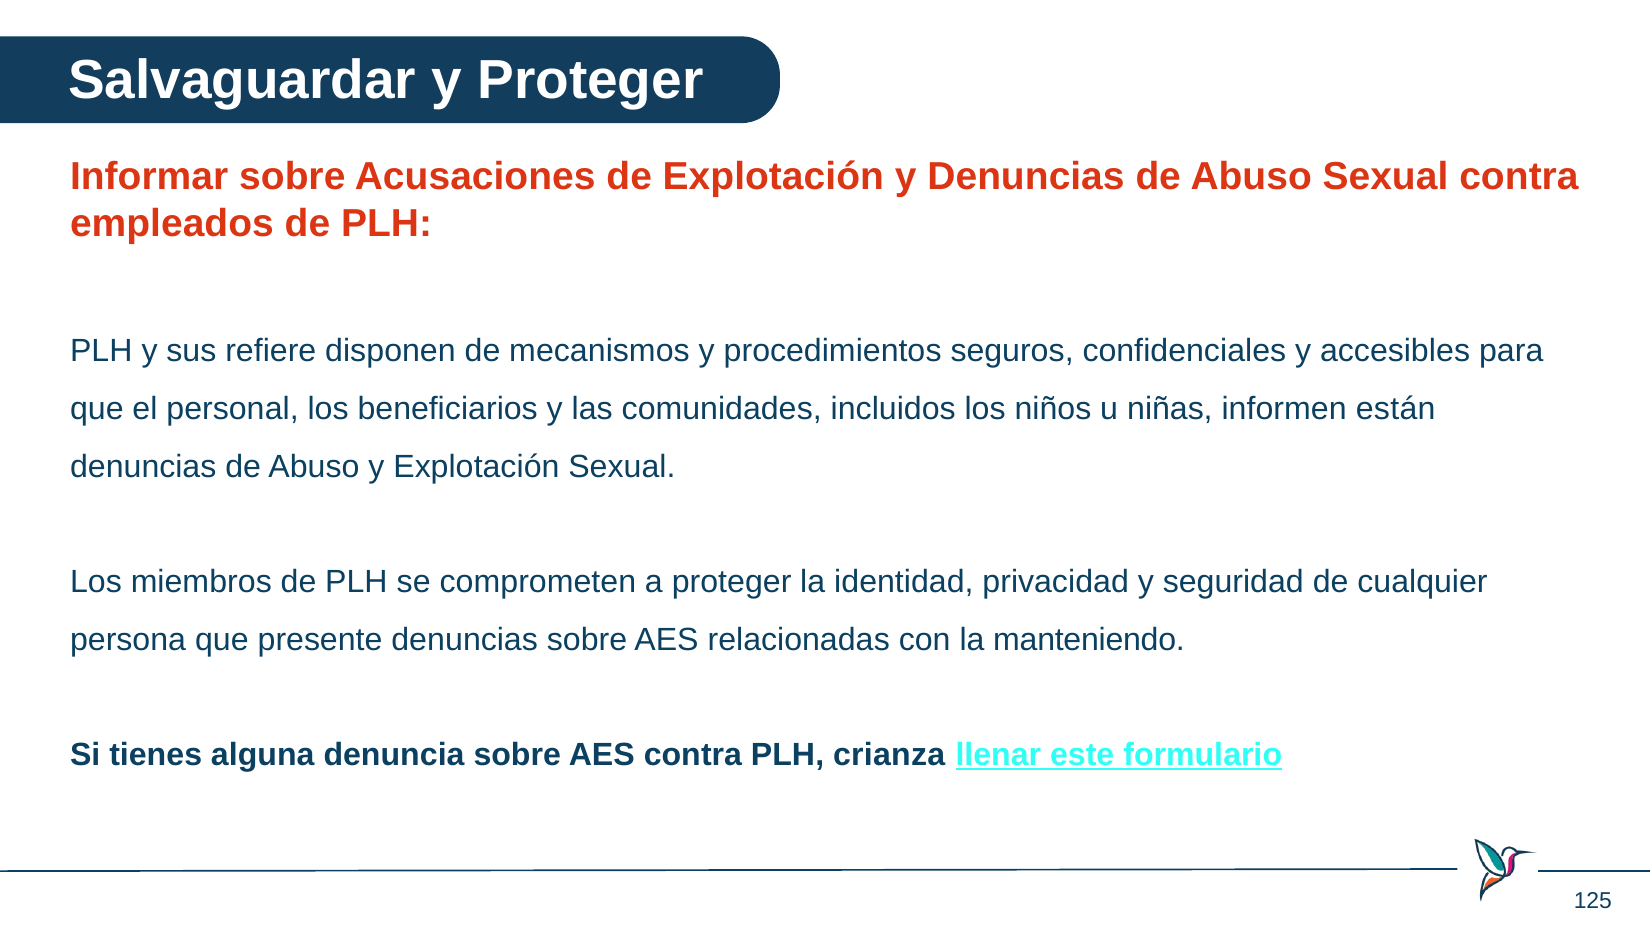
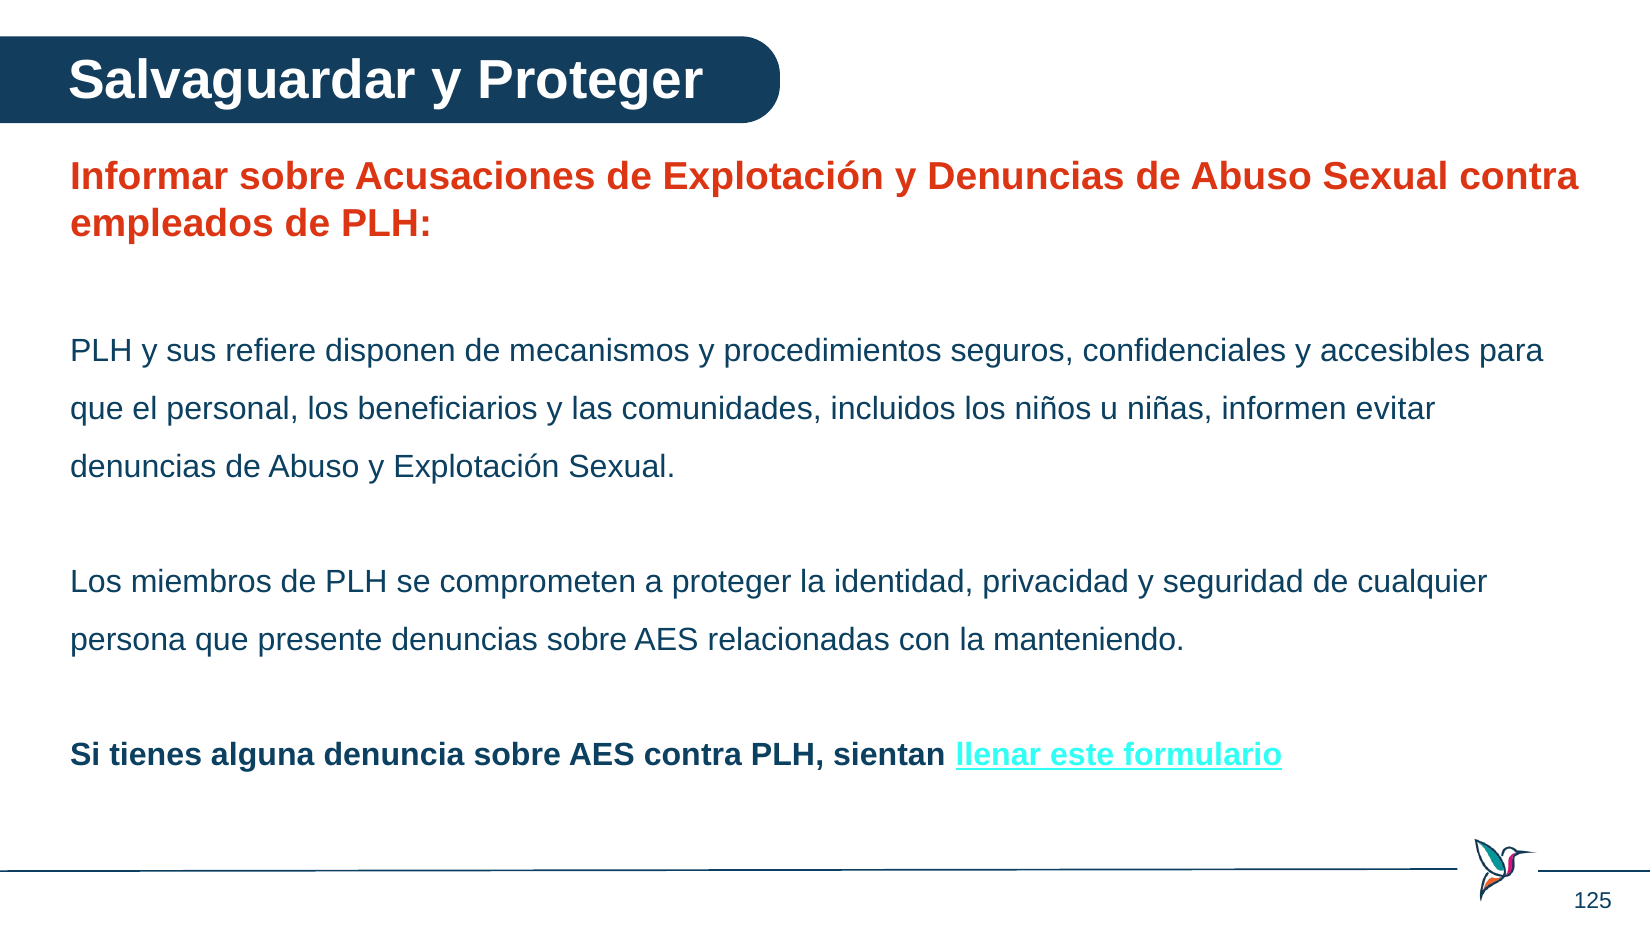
están: están -> evitar (1396, 409)
crianza: crianza -> sientan (889, 755)
